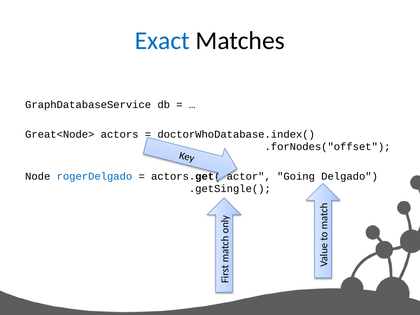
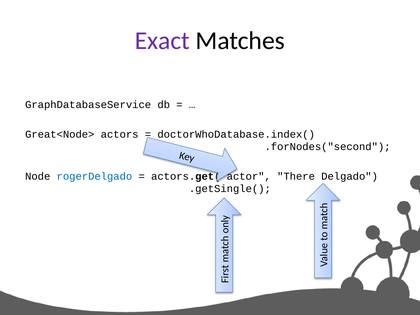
Exact colour: blue -> purple (162, 41)
.forNodes("offset: .forNodes("offset -> .forNodes("second (328, 147)
Going: Going -> There (296, 176)
